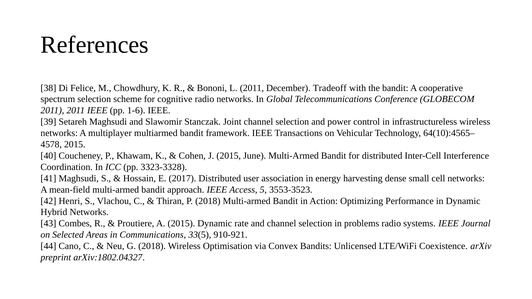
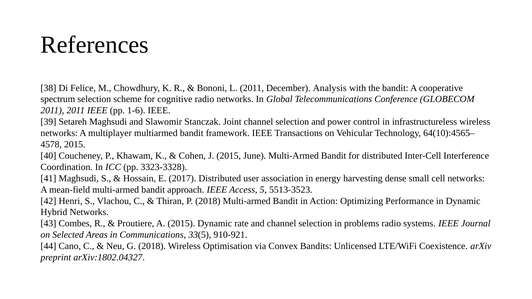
Tradeoff: Tradeoff -> Analysis (330, 88)
3553-3523: 3553-3523 -> 5513-3523 (291, 190)
